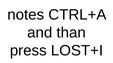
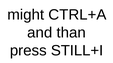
notes: notes -> might (26, 15)
LOST+I: LOST+I -> STILL+I (77, 51)
